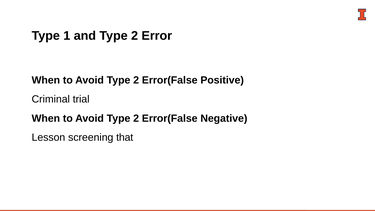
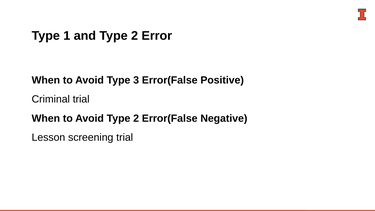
2: 2 -> 3 (136, 80)
screening that: that -> trial (125, 137)
